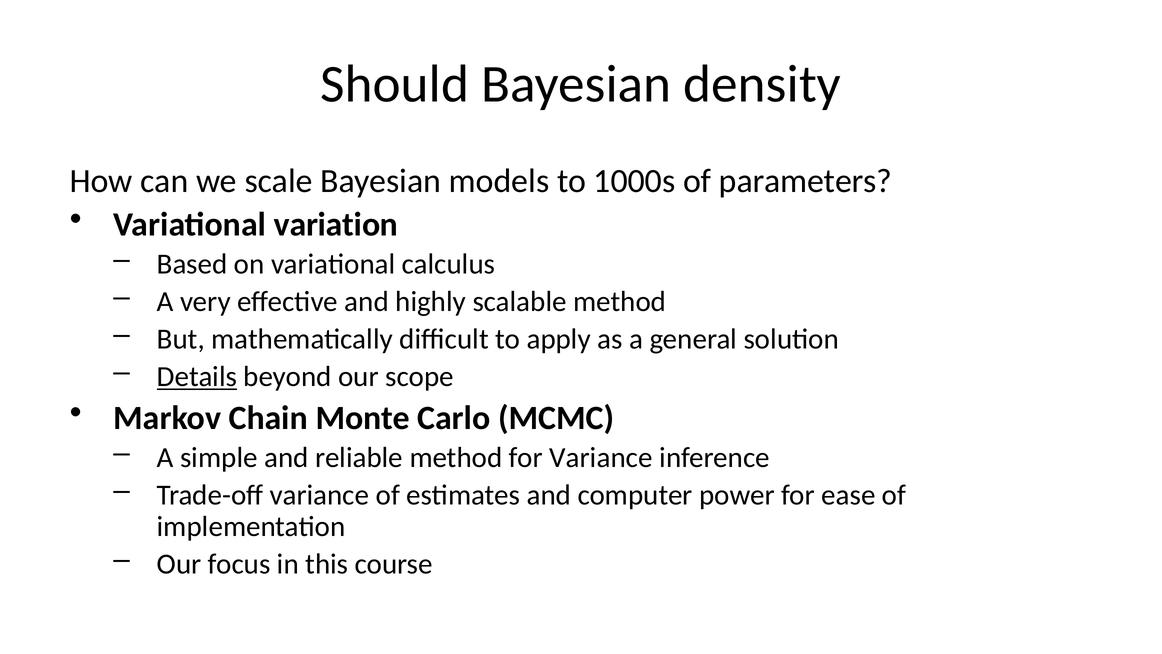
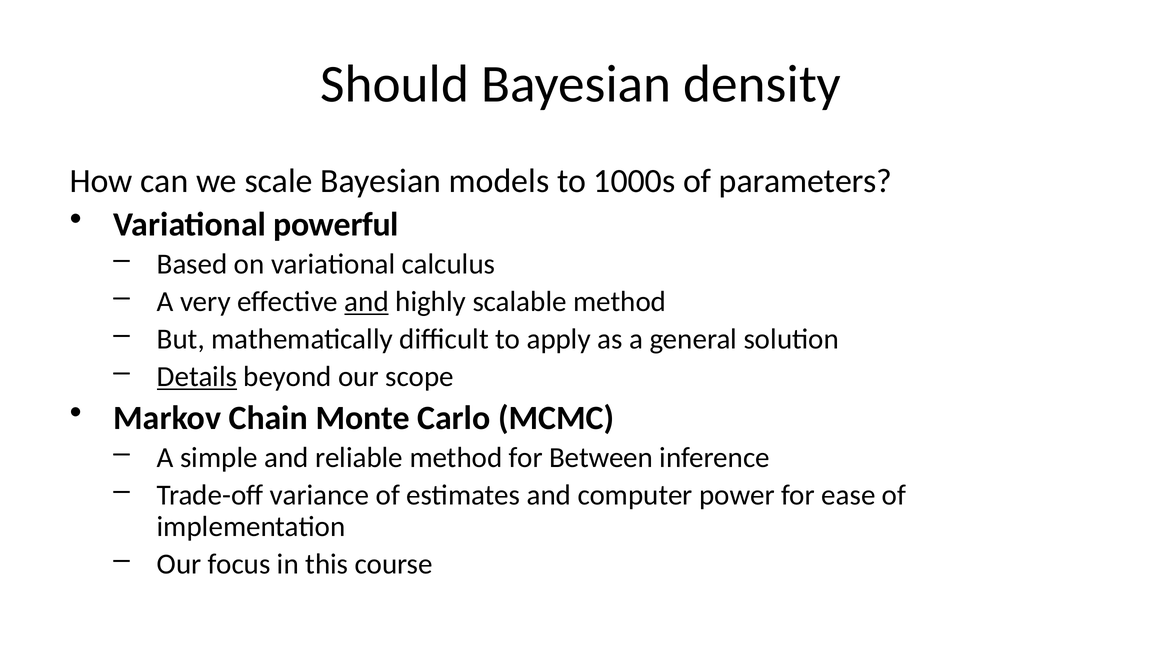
variation: variation -> powerful (336, 225)
and underline: none -> present (367, 302)
for Variance: Variance -> Between (601, 457)
